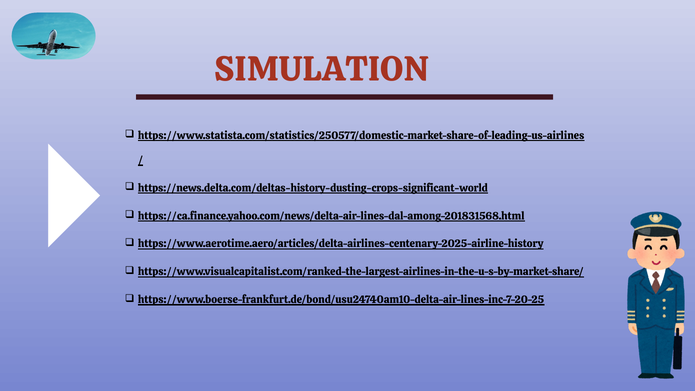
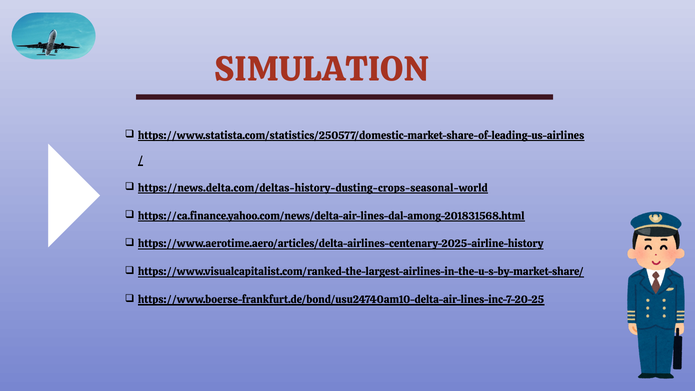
https://news.delta.com/deltas-history-dusting-crops-significant-world: https://news.delta.com/deltas-history-dusting-crops-significant-world -> https://news.delta.com/deltas-history-dusting-crops-seasonal-world (313, 188)
